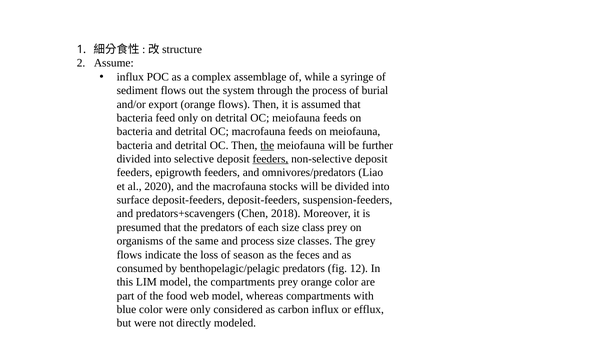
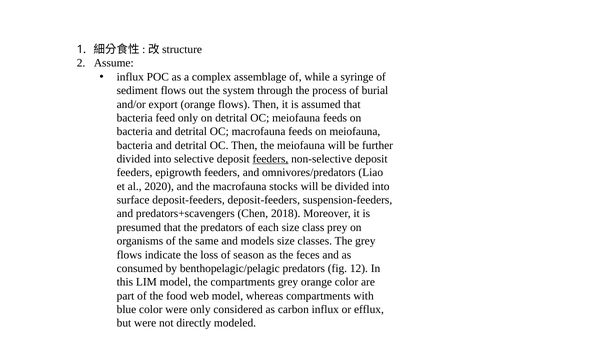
the underline: present -> none (267, 145)
and process: process -> models (257, 241)
compartments prey: prey -> grey (288, 282)
